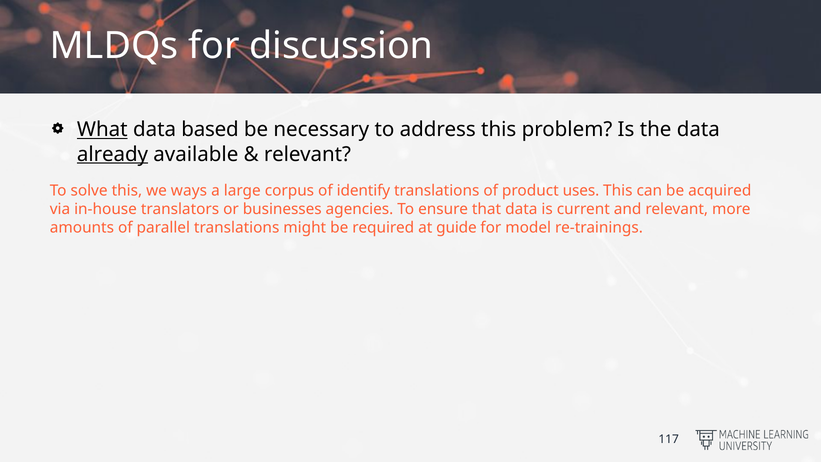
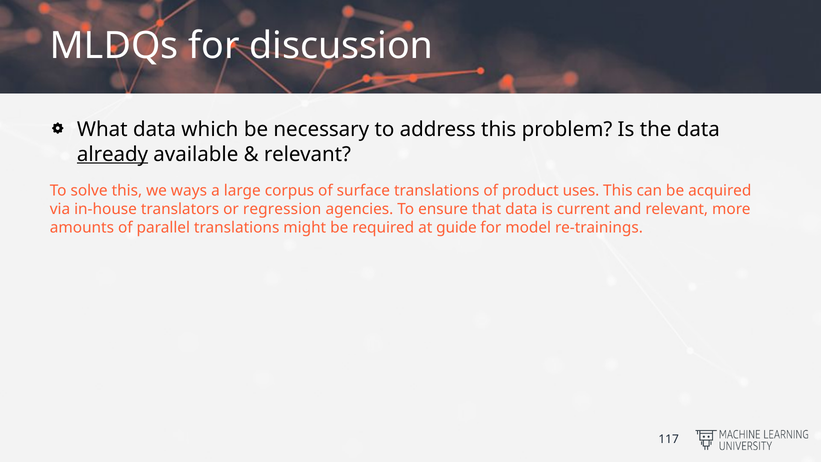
What underline: present -> none (102, 130)
based: based -> which (210, 130)
identify: identify -> surface (363, 191)
businesses: businesses -> regression (282, 209)
